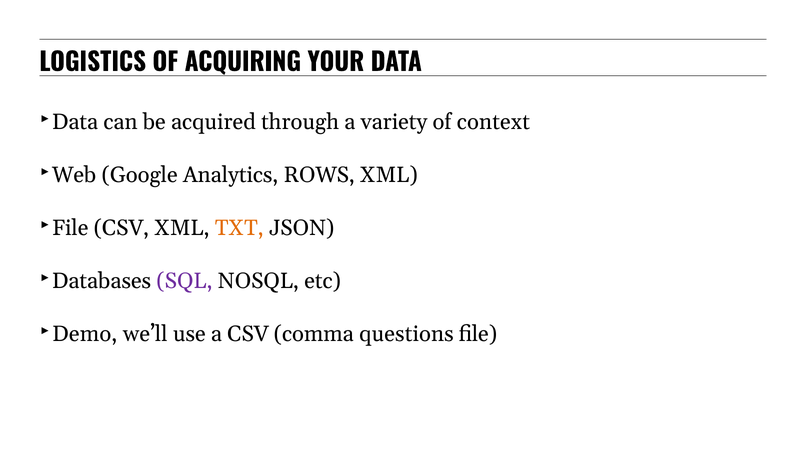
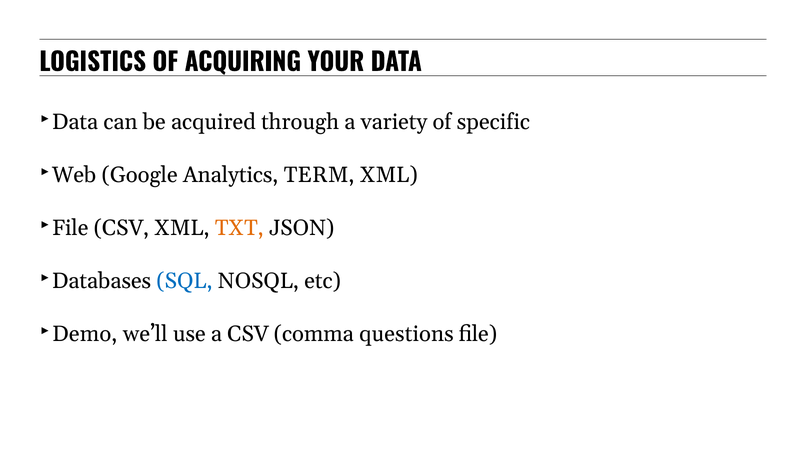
context: context -> specific (493, 122)
ROWS: ROWS -> TERM (319, 175)
SQL colour: purple -> blue (185, 281)
